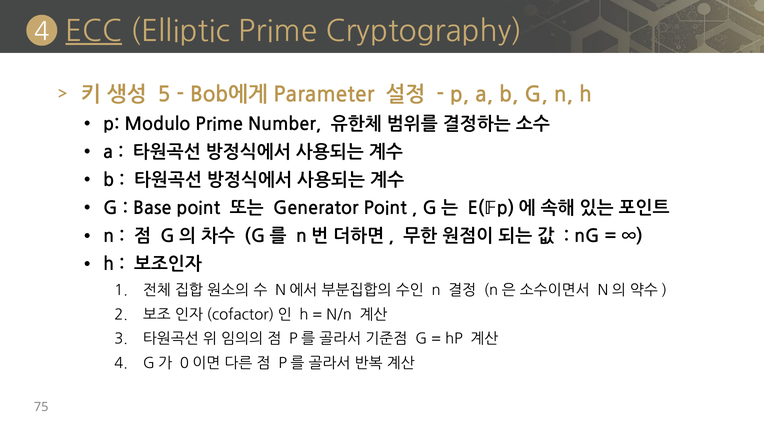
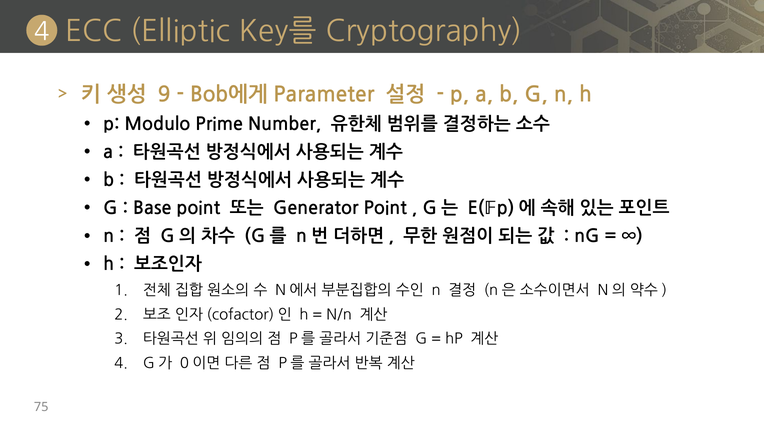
ECC underline: present -> none (94, 31)
Elliptic Prime: Prime -> Key를 (278, 31)
5: 5 -> 9 (164, 95)
